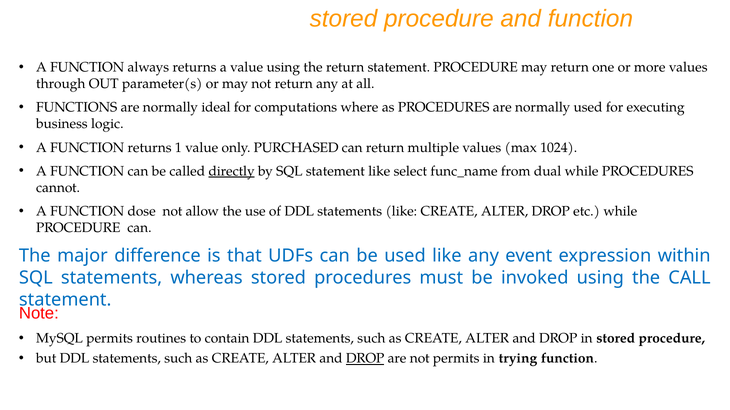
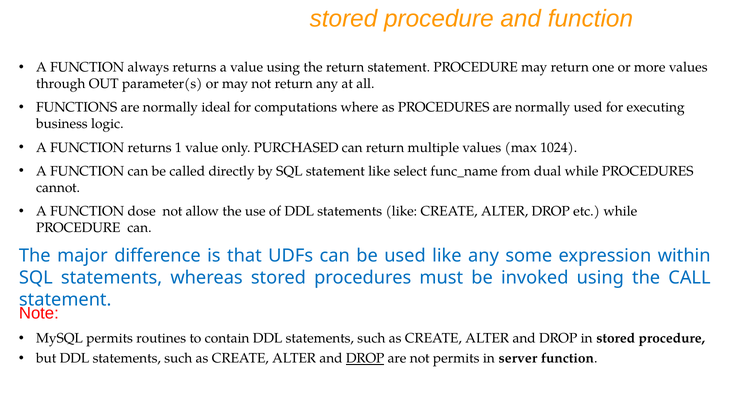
directly underline: present -> none (232, 171)
event: event -> some (529, 256)
trying: trying -> server (518, 359)
